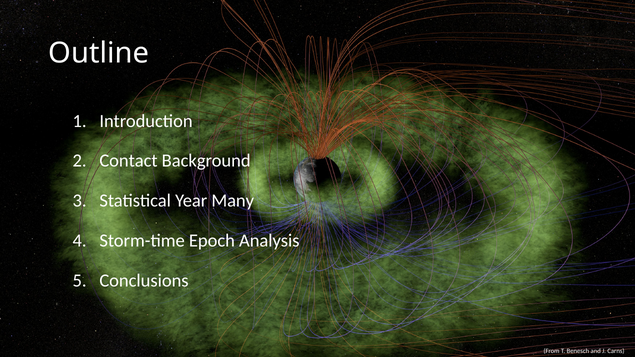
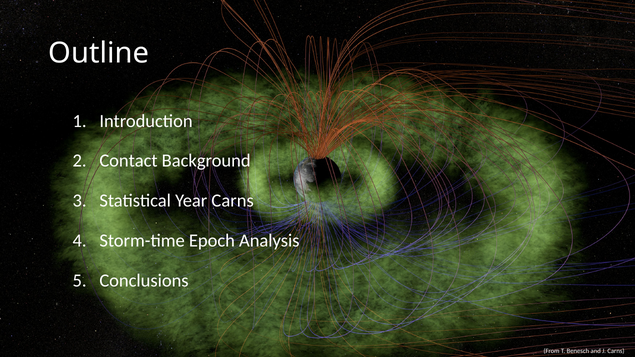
Year Many: Many -> Carns (233, 201)
